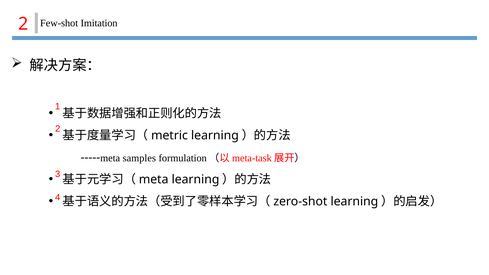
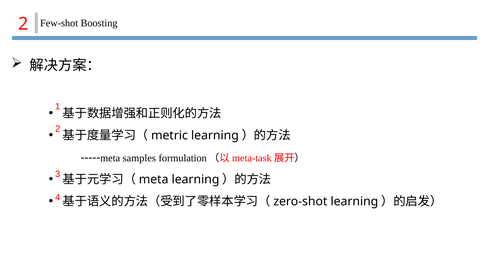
Imitation: Imitation -> Boosting (99, 23)
